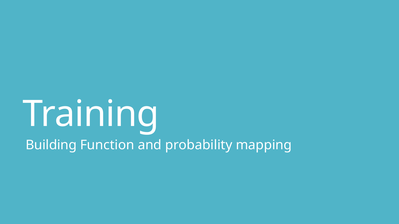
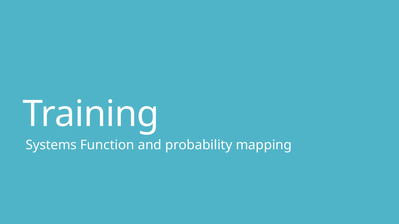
Building: Building -> Systems (51, 145)
